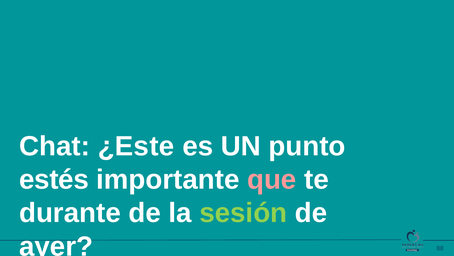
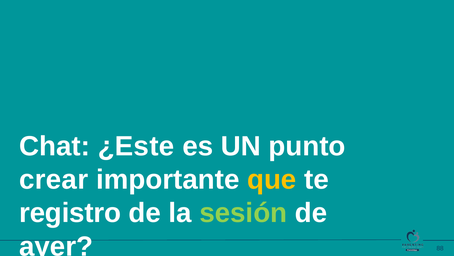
estés: estés -> crear (54, 179)
que colour: pink -> yellow (272, 179)
durante: durante -> registro (70, 213)
